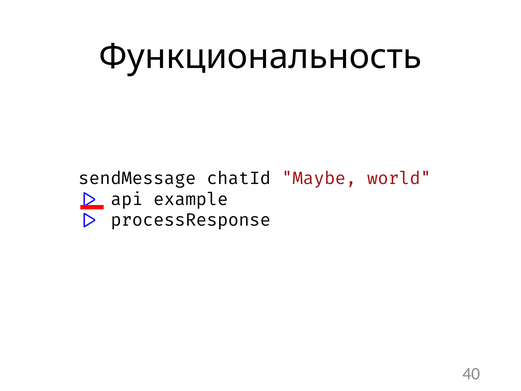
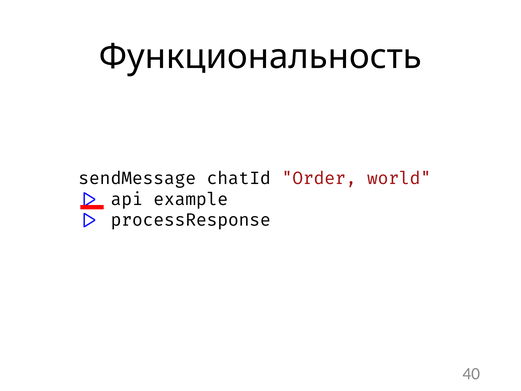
Maybe: Maybe -> Order (319, 178)
